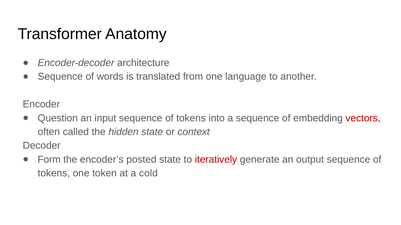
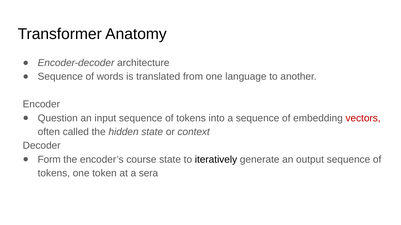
posted: posted -> course (141, 160)
iteratively colour: red -> black (216, 160)
cold: cold -> sera (148, 174)
